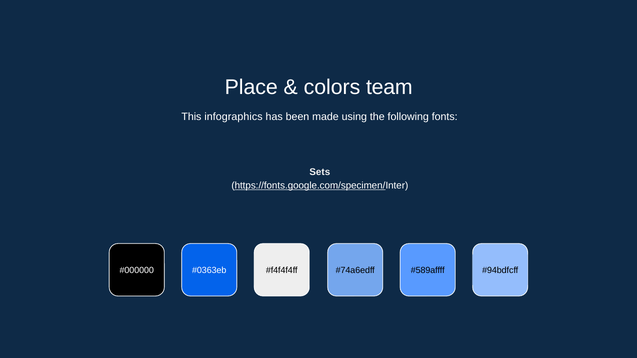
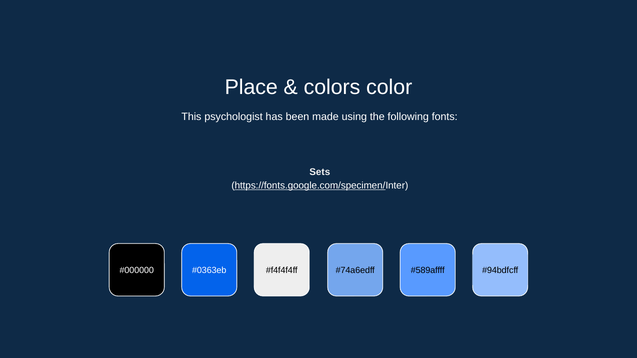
team: team -> color (389, 87)
infographics: infographics -> psychologist (234, 117)
